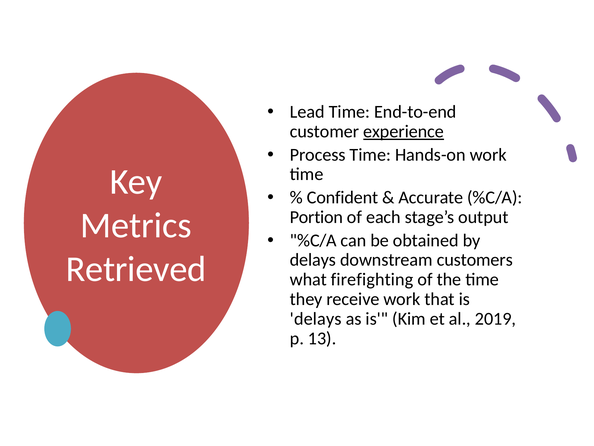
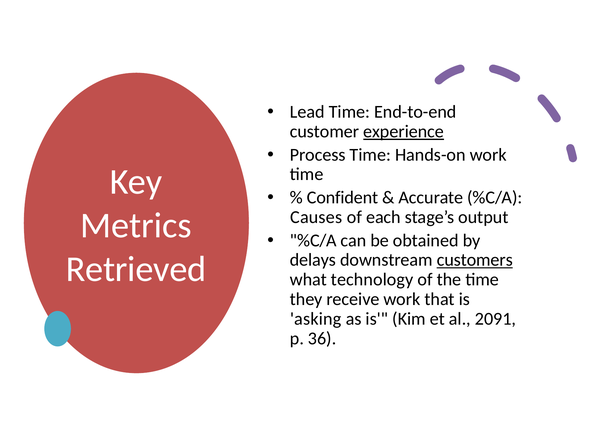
Portion: Portion -> Causes (316, 217)
customers underline: none -> present (475, 260)
firefighting: firefighting -> technology (372, 279)
delays: delays -> asking (316, 318)
2019: 2019 -> 2091 (495, 318)
13: 13 -> 36 (322, 338)
